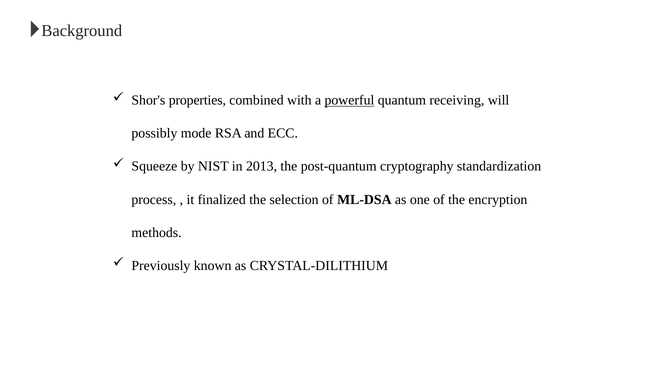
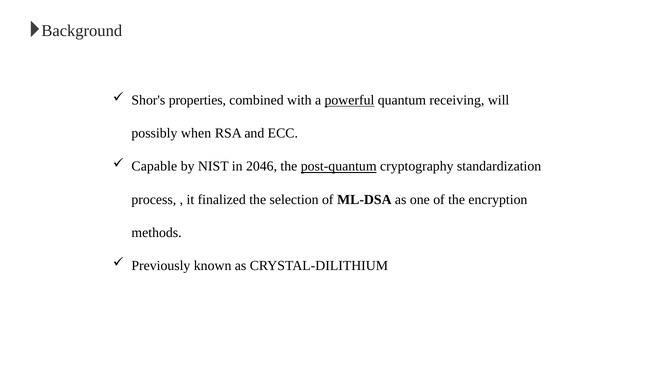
mode: mode -> when (196, 133)
Squeeze: Squeeze -> Capable (154, 166)
2013: 2013 -> 2046 (262, 166)
post-quantum underline: none -> present (339, 166)
